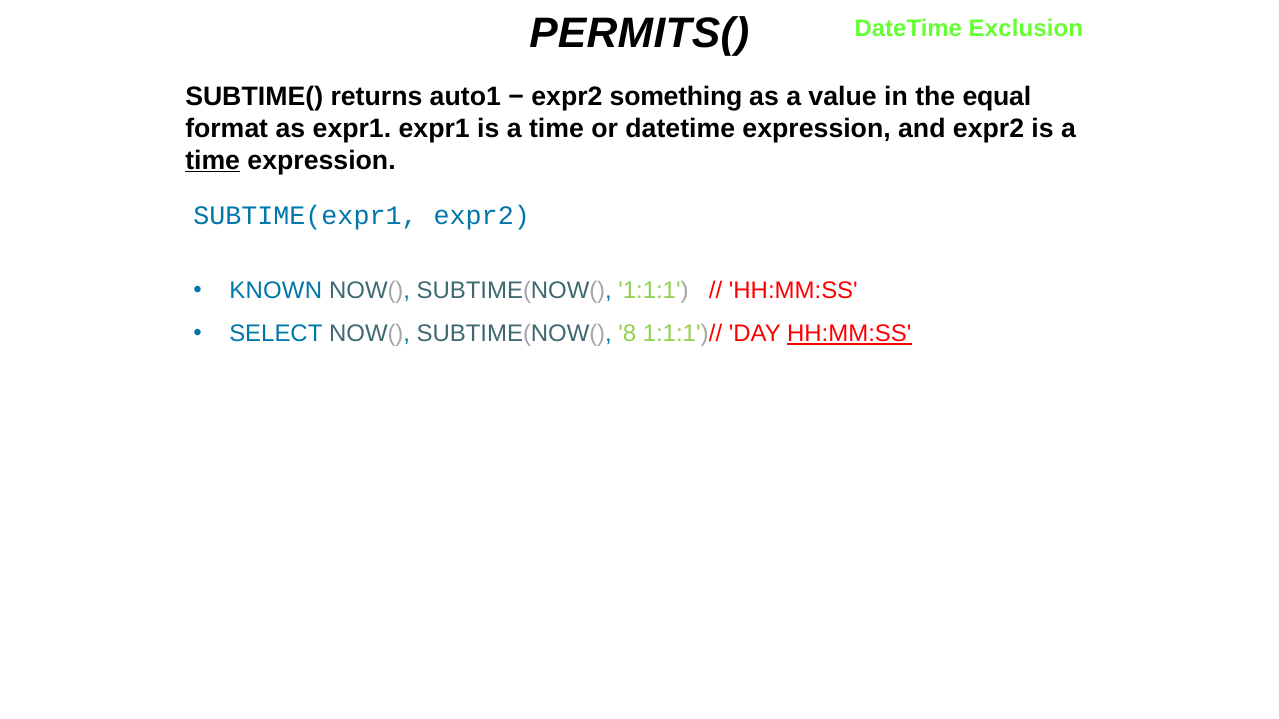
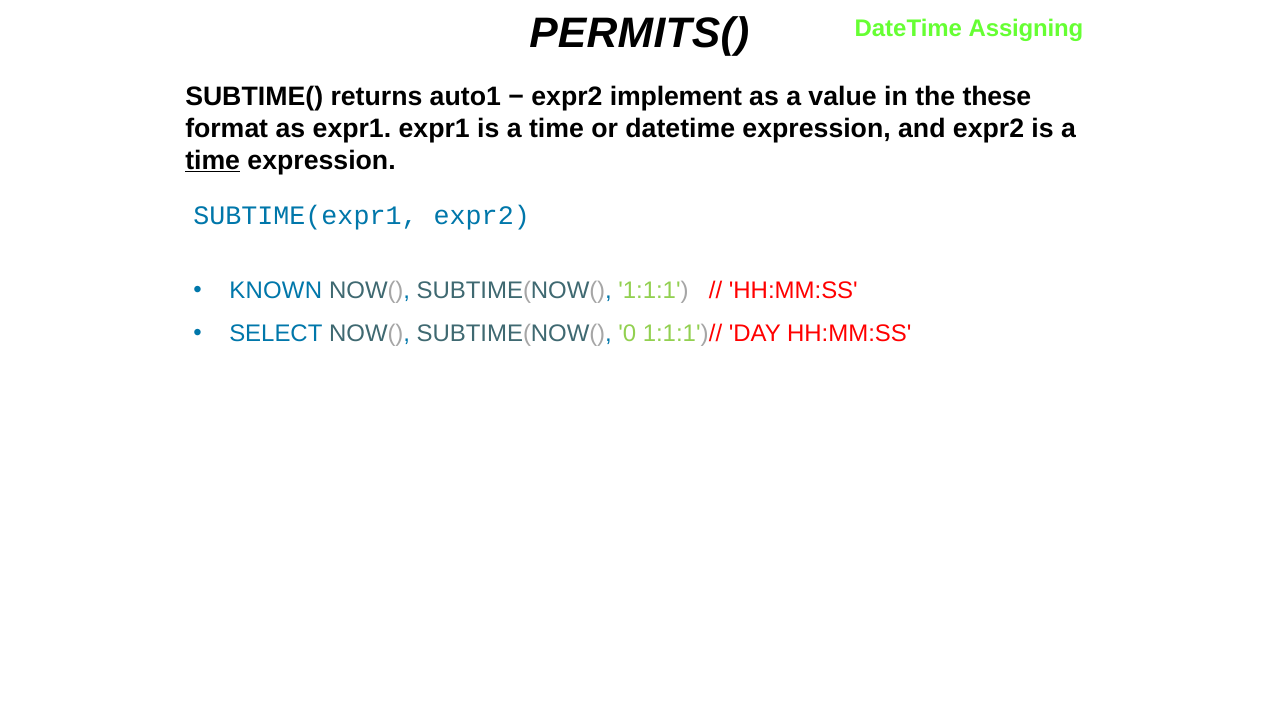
Exclusion: Exclusion -> Assigning (1026, 29)
something: something -> implement (676, 96)
equal: equal -> these (997, 96)
8: 8 -> 0 (627, 334)
HH:MM:SS underline: present -> none (849, 334)
